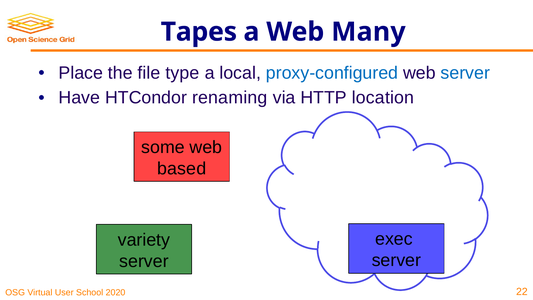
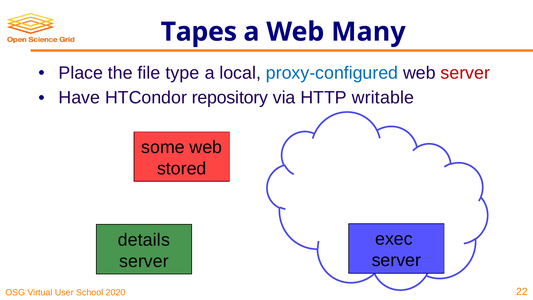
server colour: blue -> red (465, 73)
renaming: renaming -> repository (230, 98)
location: location -> writable (383, 98)
based: based -> stored (182, 168)
variety: variety -> details (144, 240)
